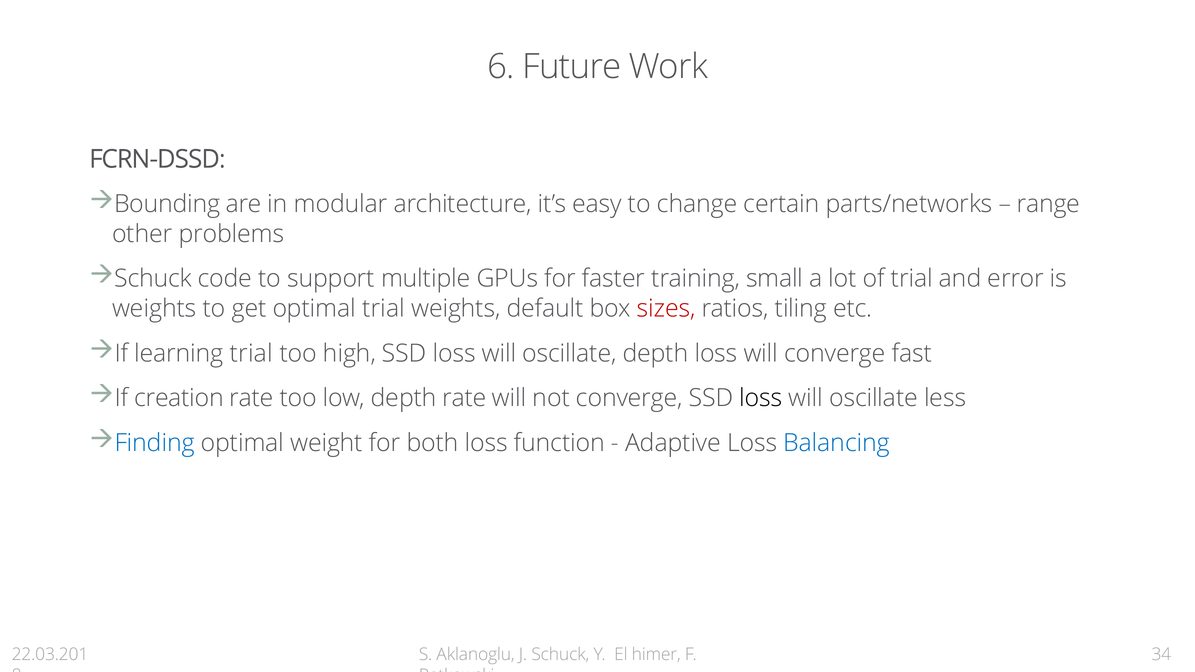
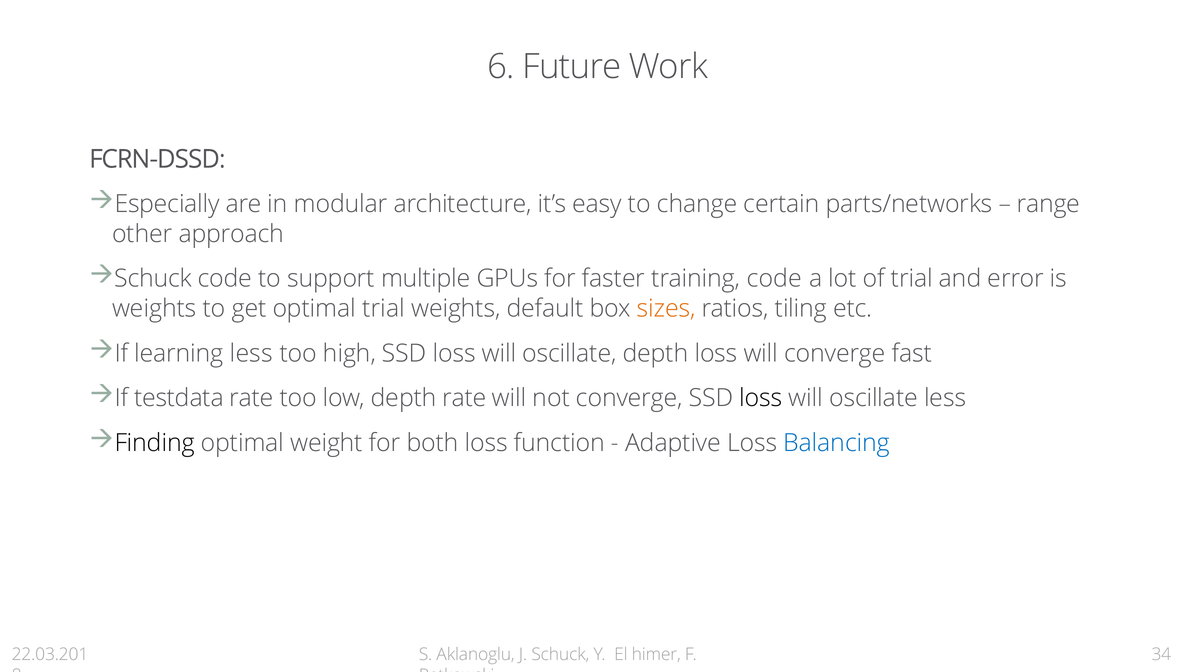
Bounding: Bounding -> Especially (167, 204)
problems: problems -> approach (231, 234)
training small: small -> code (774, 279)
sizes colour: red -> orange (666, 309)
learning trial: trial -> less (251, 353)
creation: creation -> testdata (179, 398)
Finding colour: blue -> black (155, 443)
